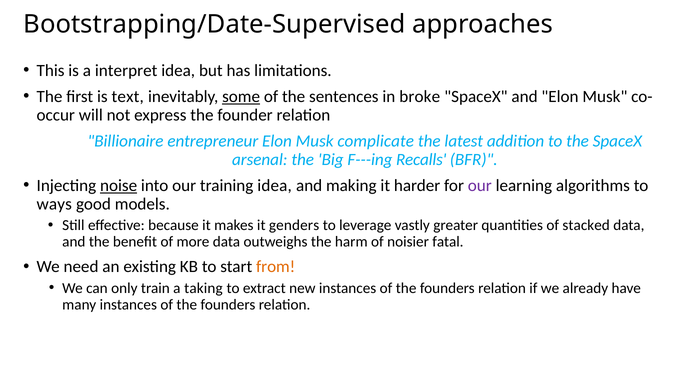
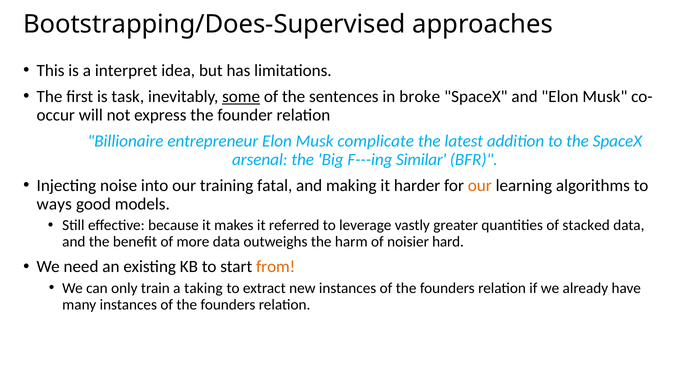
Bootstrapping/Date-Supervised: Bootstrapping/Date-Supervised -> Bootstrapping/Does-Supervised (215, 24)
text: text -> task (128, 96)
Recalls: Recalls -> Similar (421, 159)
noise underline: present -> none (119, 185)
training idea: idea -> fatal (275, 185)
our colour: purple -> orange (480, 185)
genders: genders -> referred (294, 225)
fatal: fatal -> hard (448, 242)
